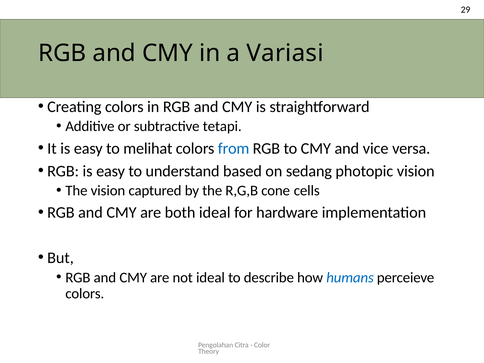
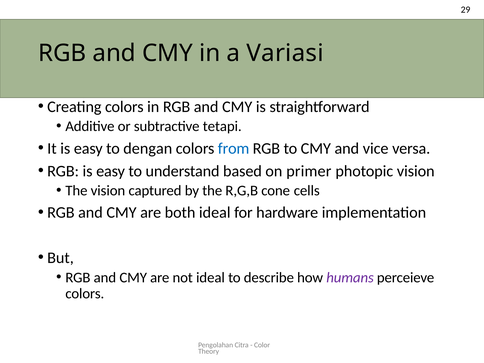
melihat: melihat -> dengan (148, 148)
sedang: sedang -> primer (309, 171)
humans colour: blue -> purple (350, 278)
